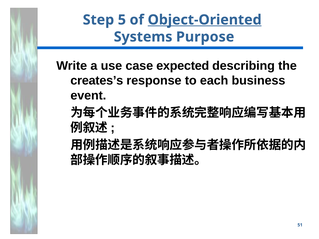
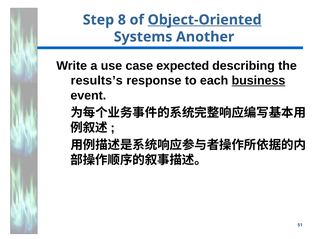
5: 5 -> 8 (122, 20)
Purpose: Purpose -> Another (205, 37)
creates’s: creates’s -> results’s (97, 81)
business underline: none -> present (258, 81)
